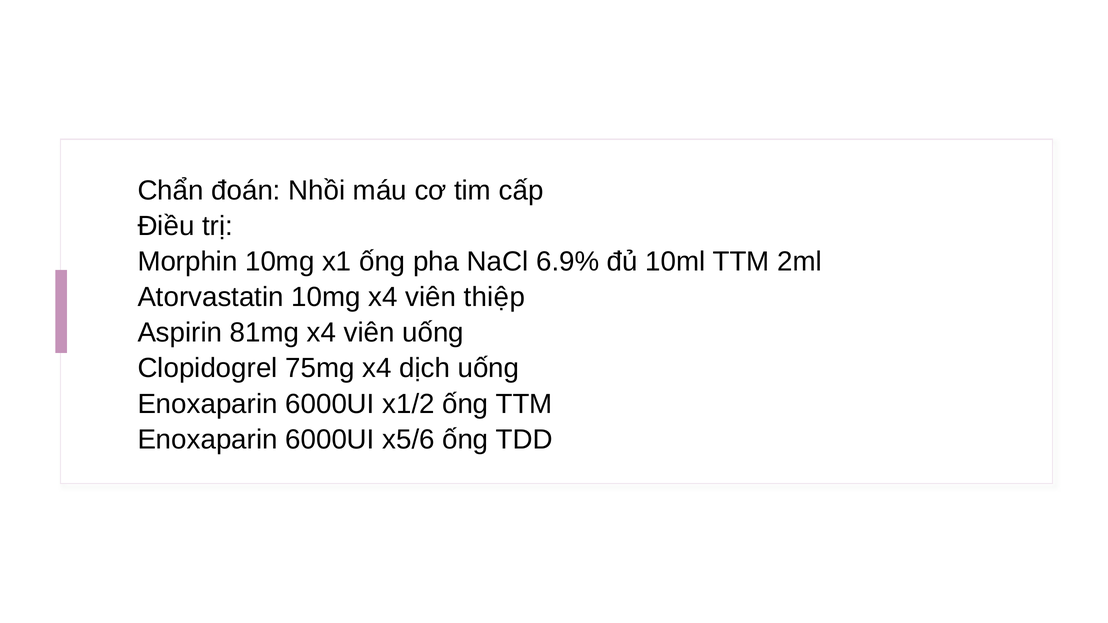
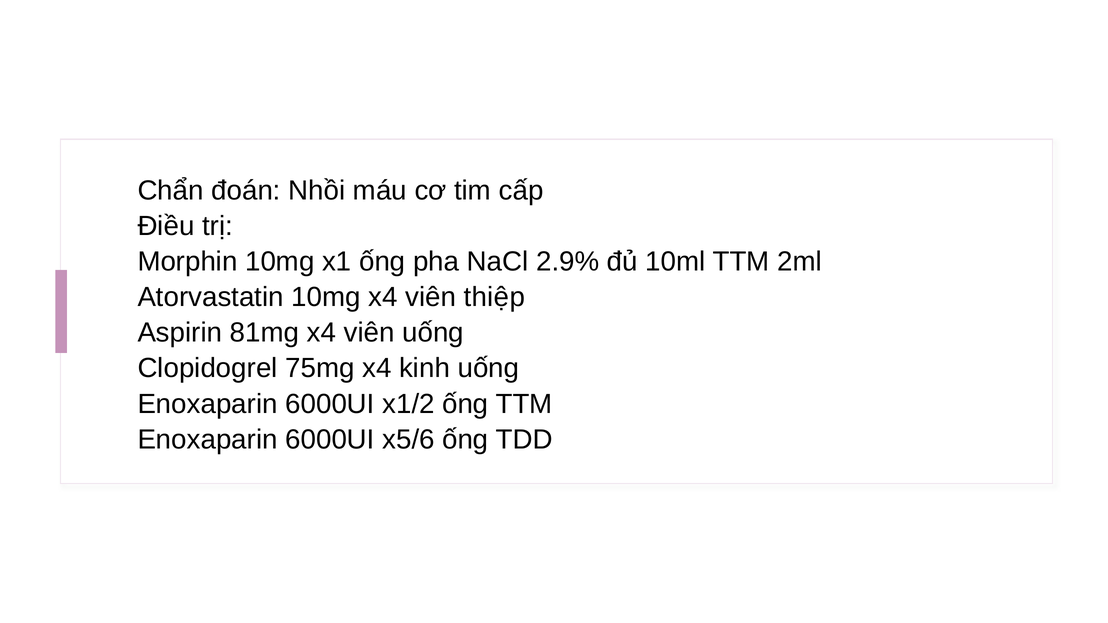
6.9%: 6.9% -> 2.9% (568, 262)
dịch: dịch -> kinh (425, 368)
